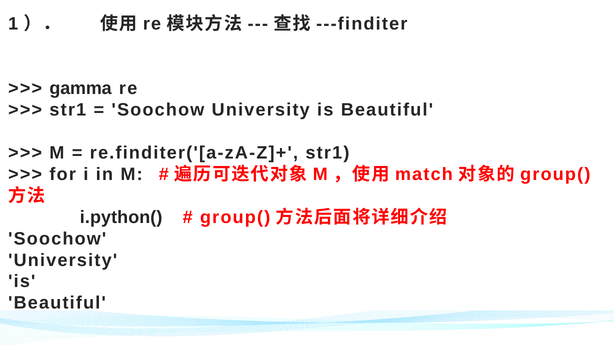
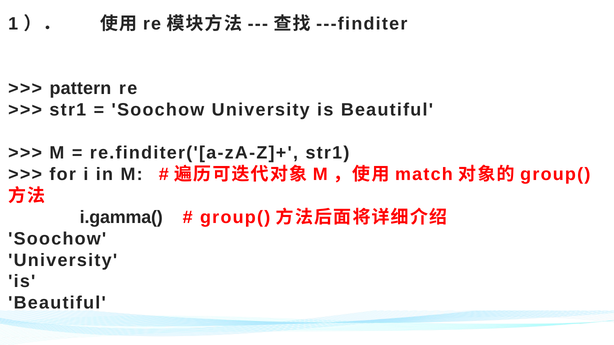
gamma: gamma -> pattern (80, 88)
i.python(: i.python( -> i.gamma( (121, 217)
